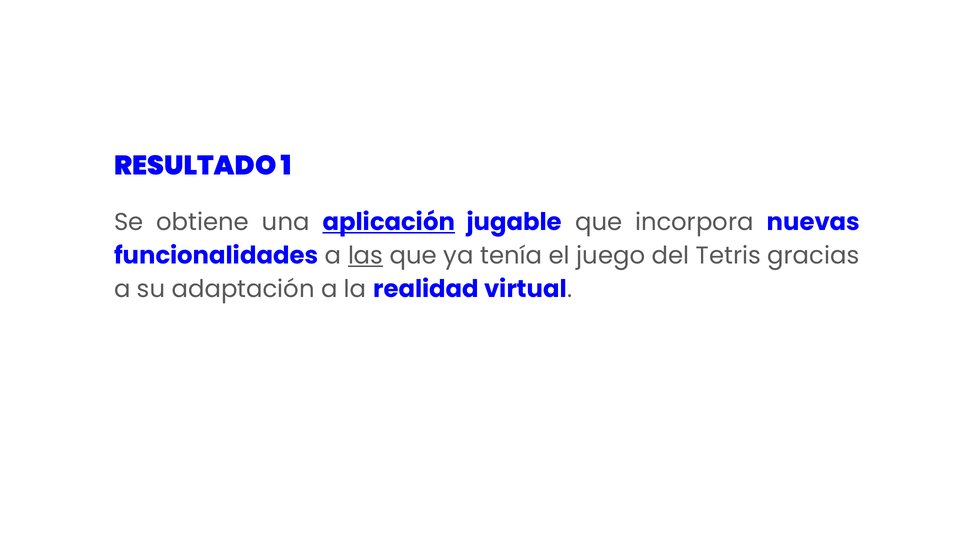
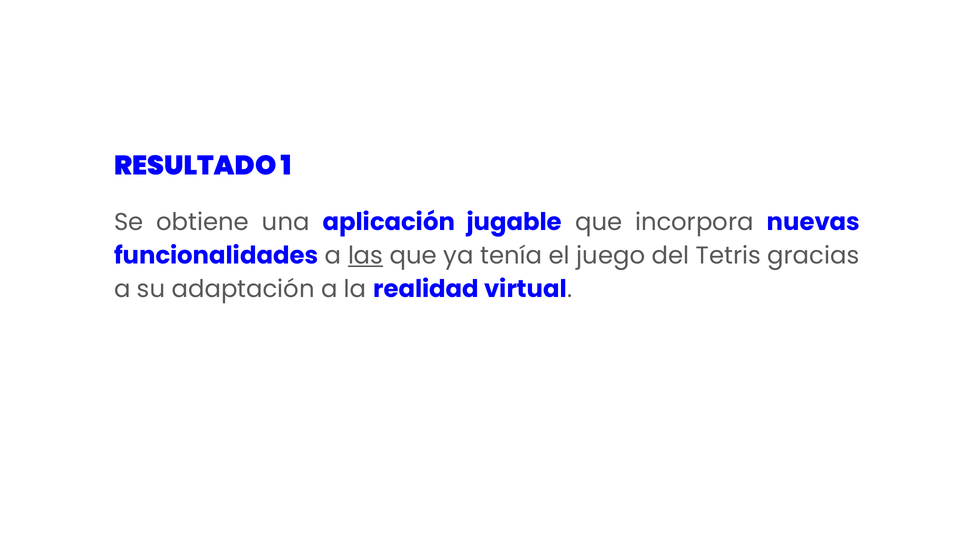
aplicación underline: present -> none (389, 222)
